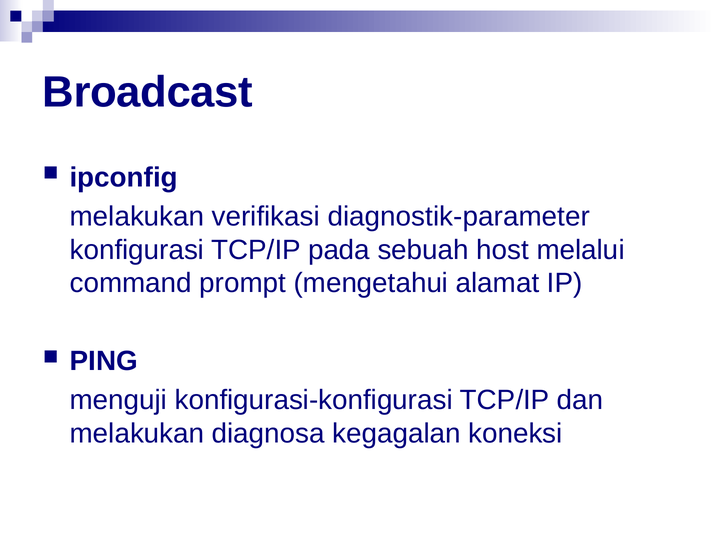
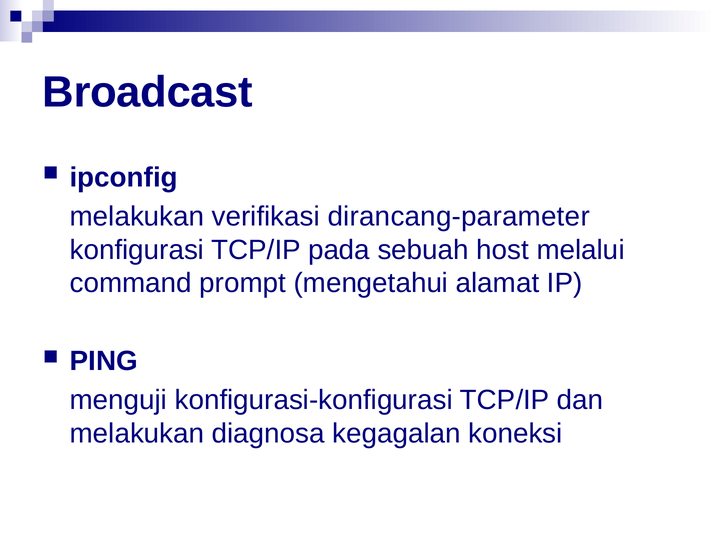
diagnostik-parameter: diagnostik-parameter -> dirancang-parameter (459, 216)
